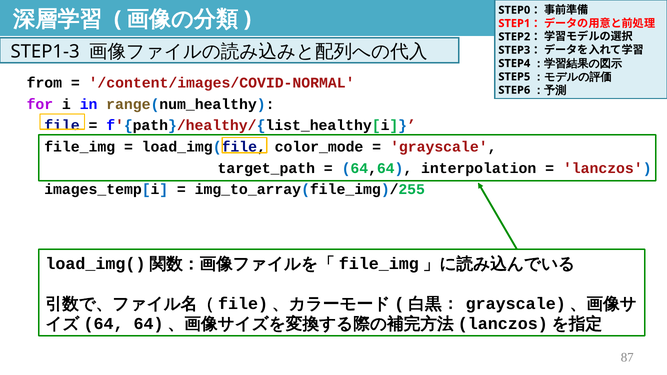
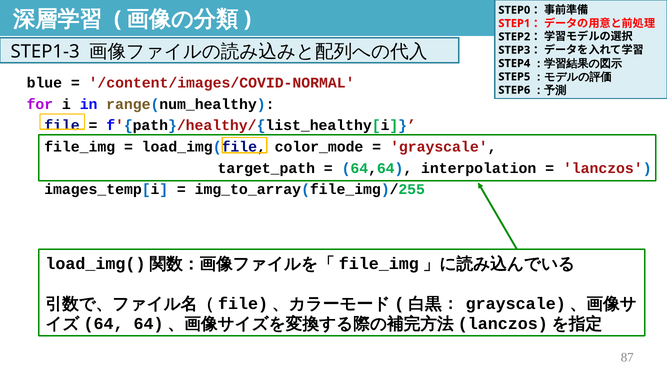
from: from -> blue (44, 83)
